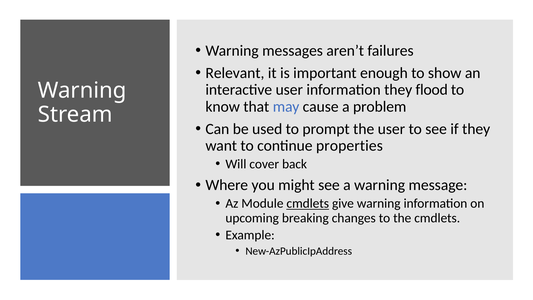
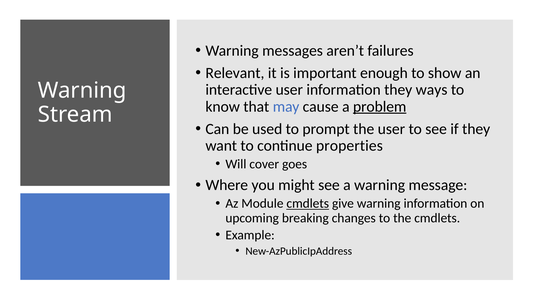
flood: flood -> ways (432, 90)
problem underline: none -> present (380, 106)
back: back -> goes (295, 164)
